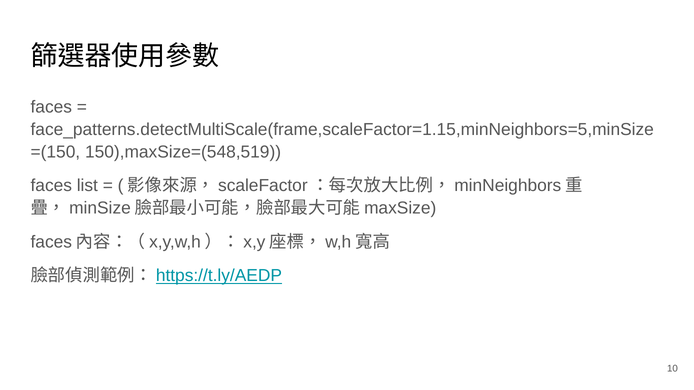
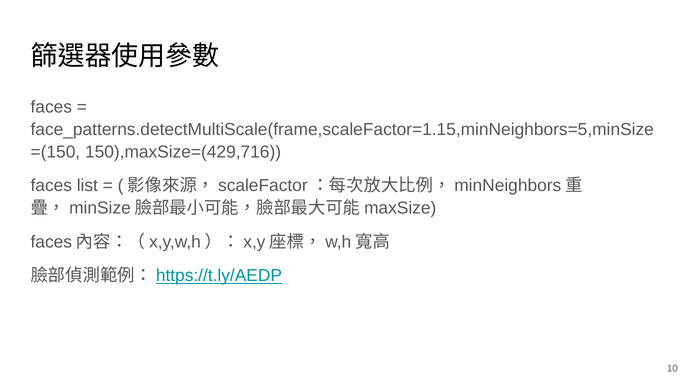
150),maxSize=(548,519: 150),maxSize=(548,519 -> 150),maxSize=(429,716 (183, 152)
